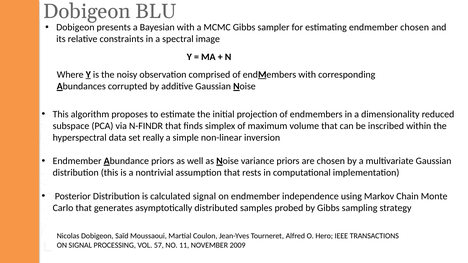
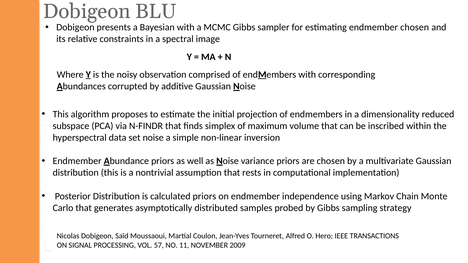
set really: really -> noise (153, 138)
calculated signal: signal -> priors (204, 196)
